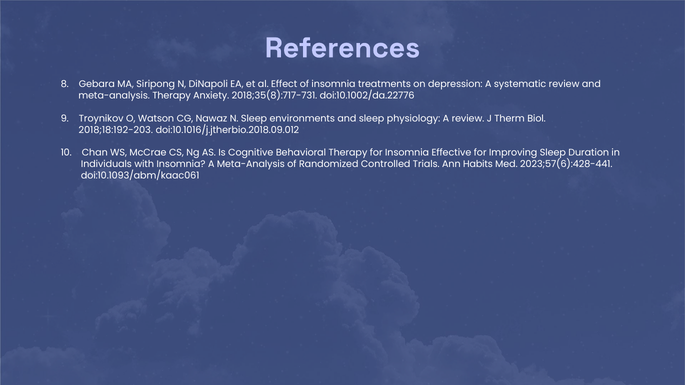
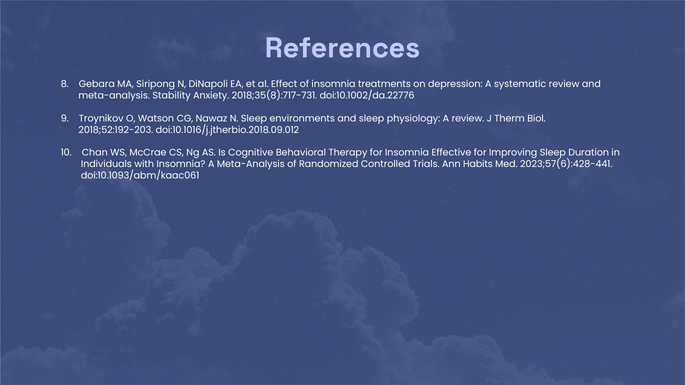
meta-analysis Therapy: Therapy -> Stability (172, 96)
2018;18:192-203: 2018;18:192-203 -> 2018;52:192-203 (116, 130)
